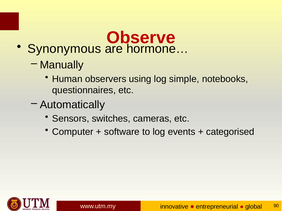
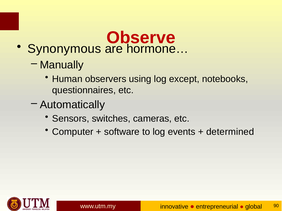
simple: simple -> except (184, 79)
categorised: categorised -> determined (230, 132)
